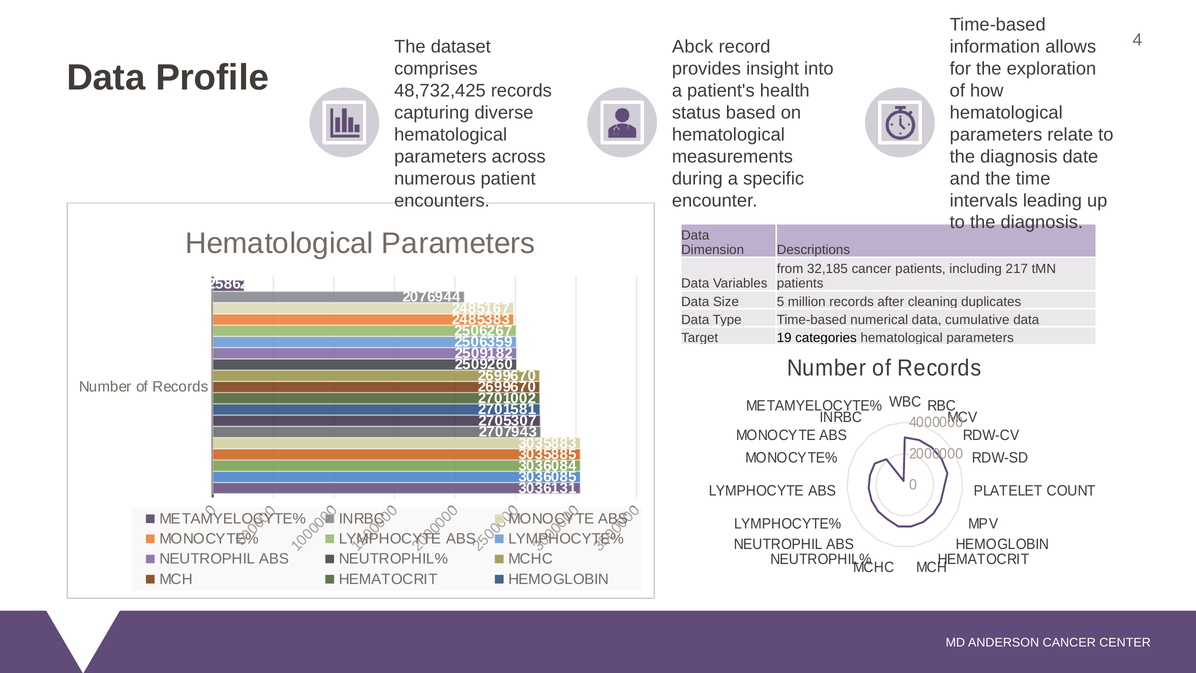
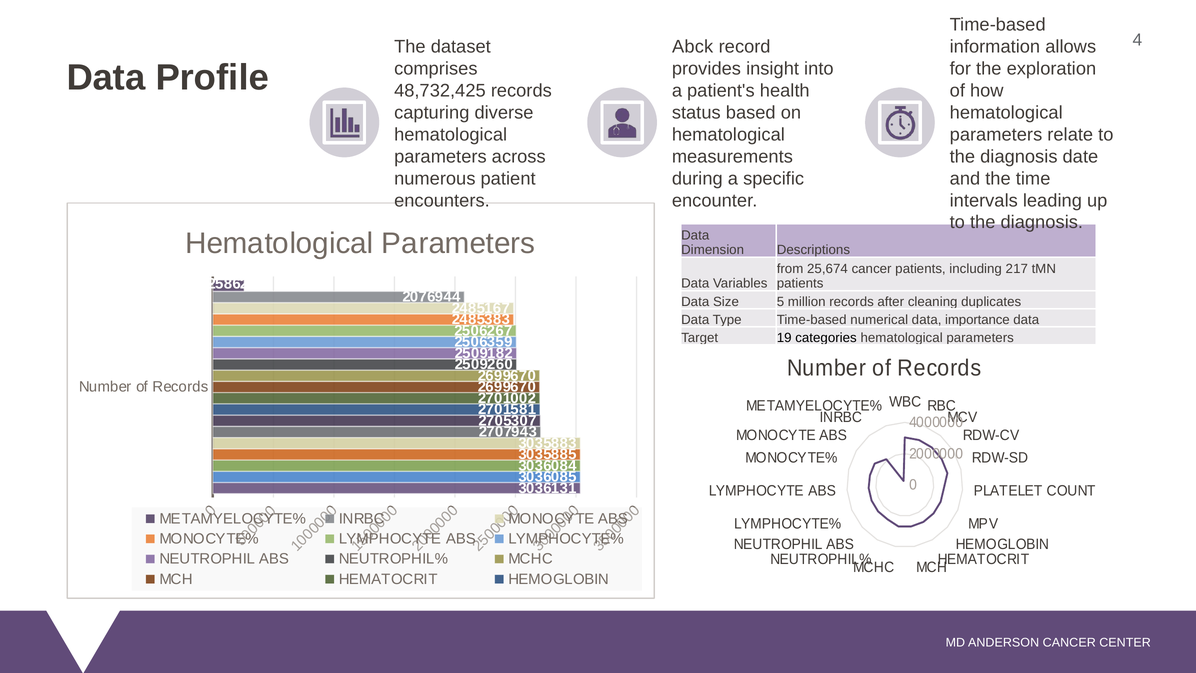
32,185: 32,185 -> 25,674 (827, 269)
cumulative: cumulative -> importance (977, 320)
